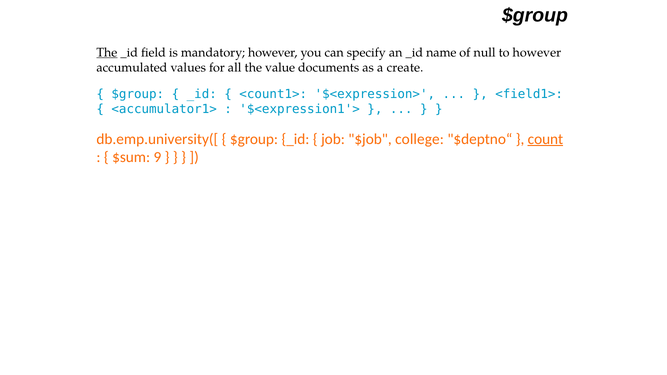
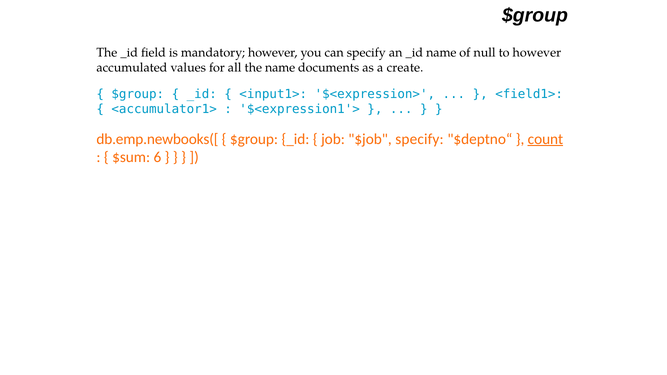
The underline: present -> none (107, 53)
the value: value -> name (280, 68)
<count1>: <count1> -> <input1> (273, 94)
db.emp.university([: db.emp.university([ -> db.emp.newbooks([ (157, 139)
$job college: college -> specify (419, 139)
9: 9 -> 6 (157, 158)
